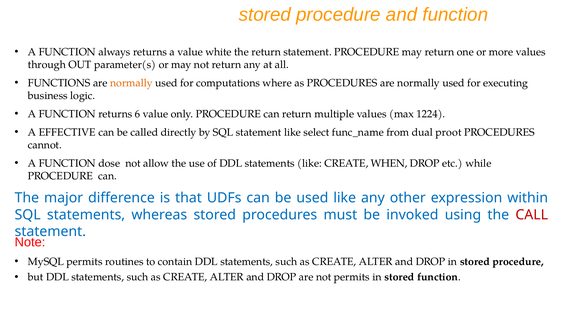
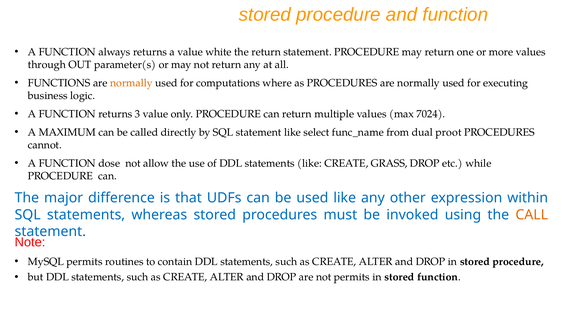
6: 6 -> 3 (138, 114)
1224: 1224 -> 7024 (431, 114)
EFFECTIVE: EFFECTIVE -> MAXIMUM (67, 132)
WHEN: WHEN -> GRASS (389, 163)
CALL colour: red -> orange (532, 215)
